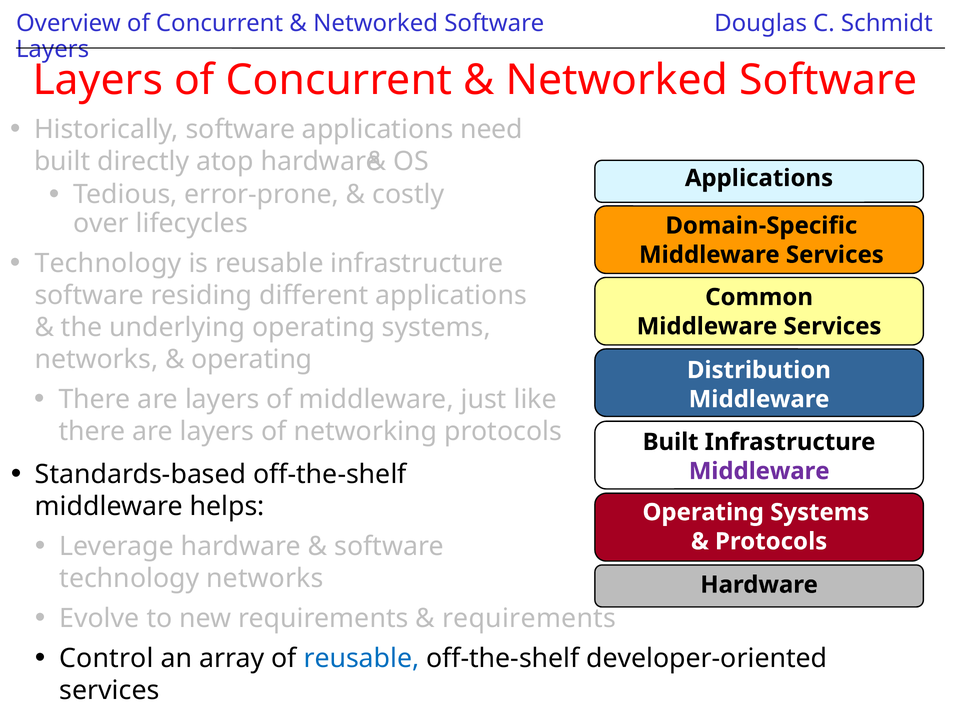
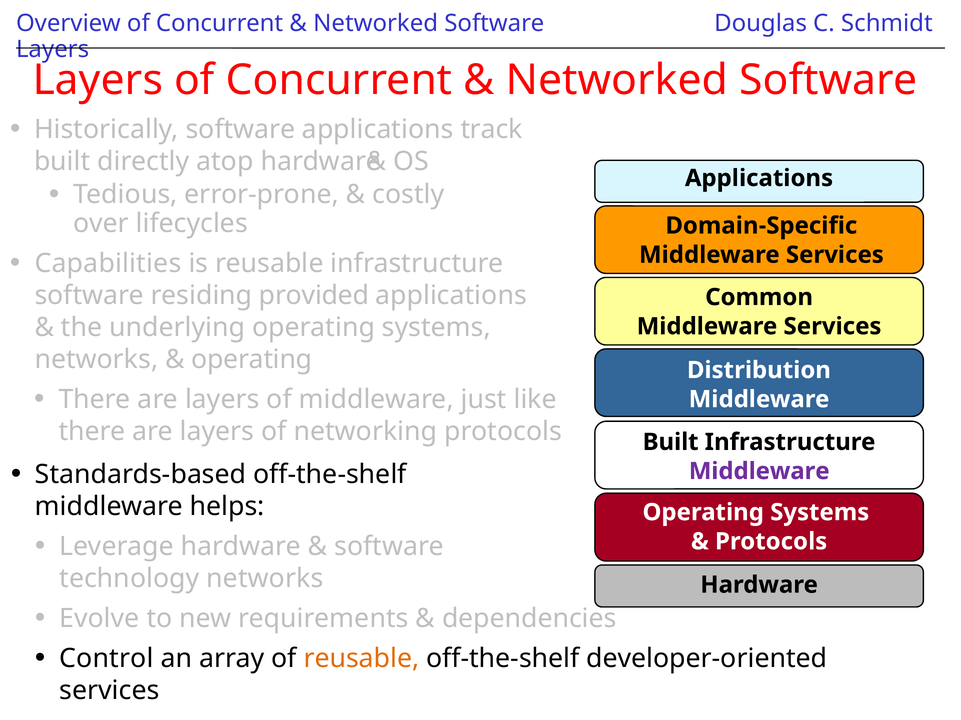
need: need -> track (492, 129)
Technology: Technology -> Capabilities (108, 264)
different: different -> provided (314, 296)
requirements: requirements -> dependencies (529, 619)
reusable colour: blue -> orange (361, 659)
